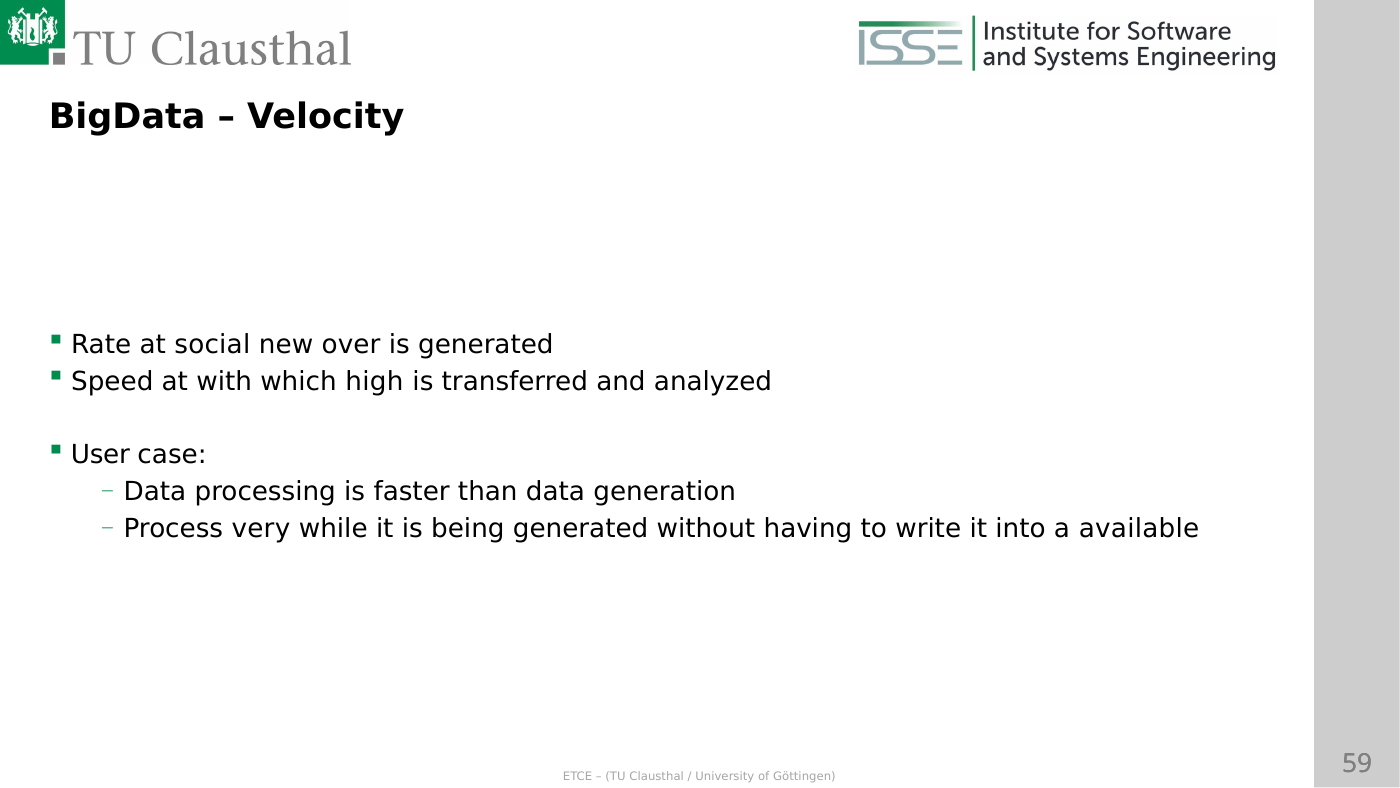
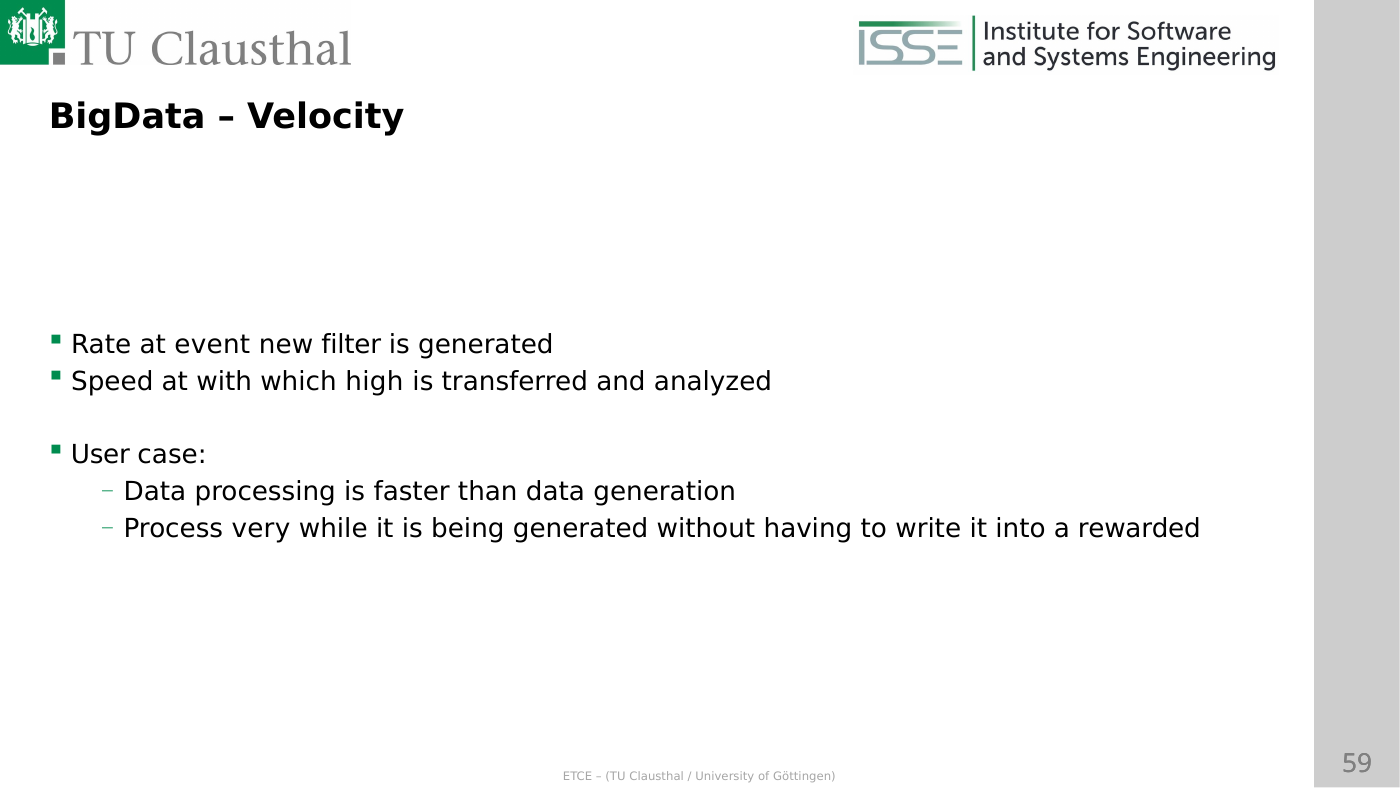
social: social -> event (212, 345)
over: over -> filter (351, 345)
available: available -> rewarded (1139, 528)
